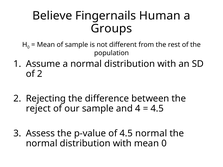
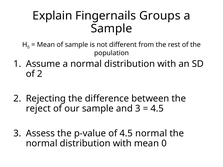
Believe: Believe -> Explain (52, 16)
Human: Human -> Groups (160, 16)
Groups: Groups -> Sample (111, 29)
and 4: 4 -> 3 (138, 109)
